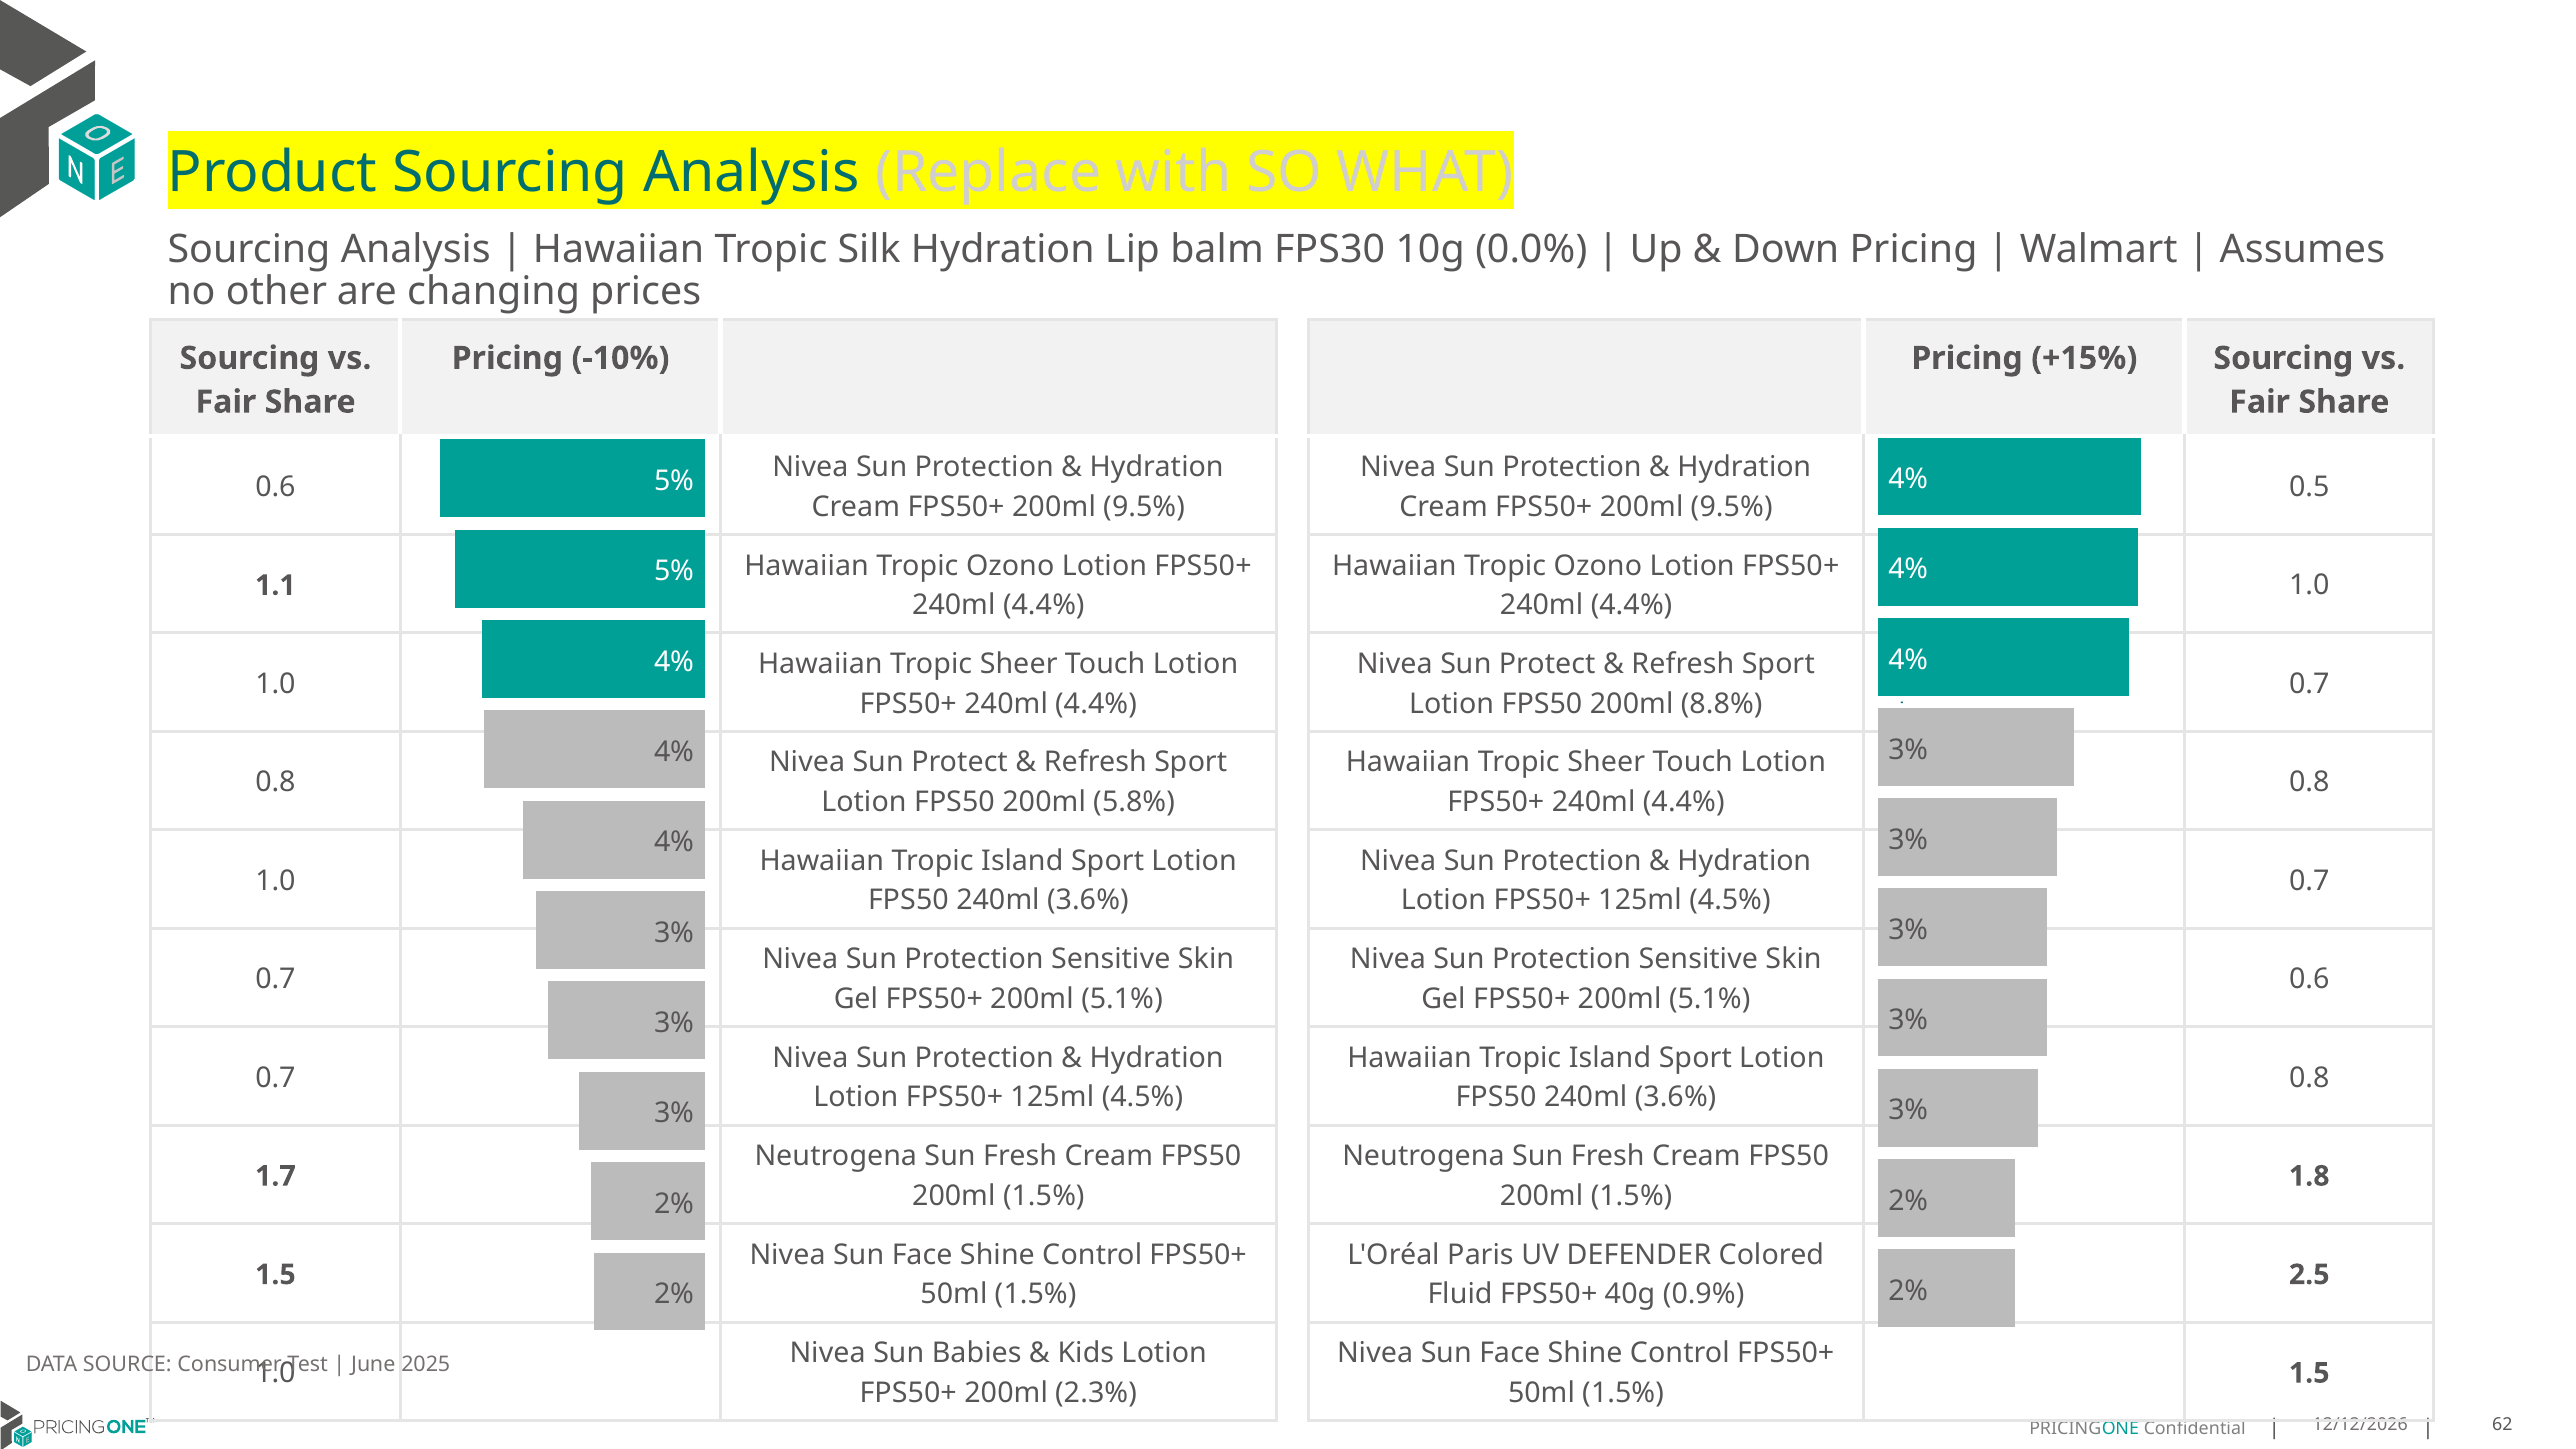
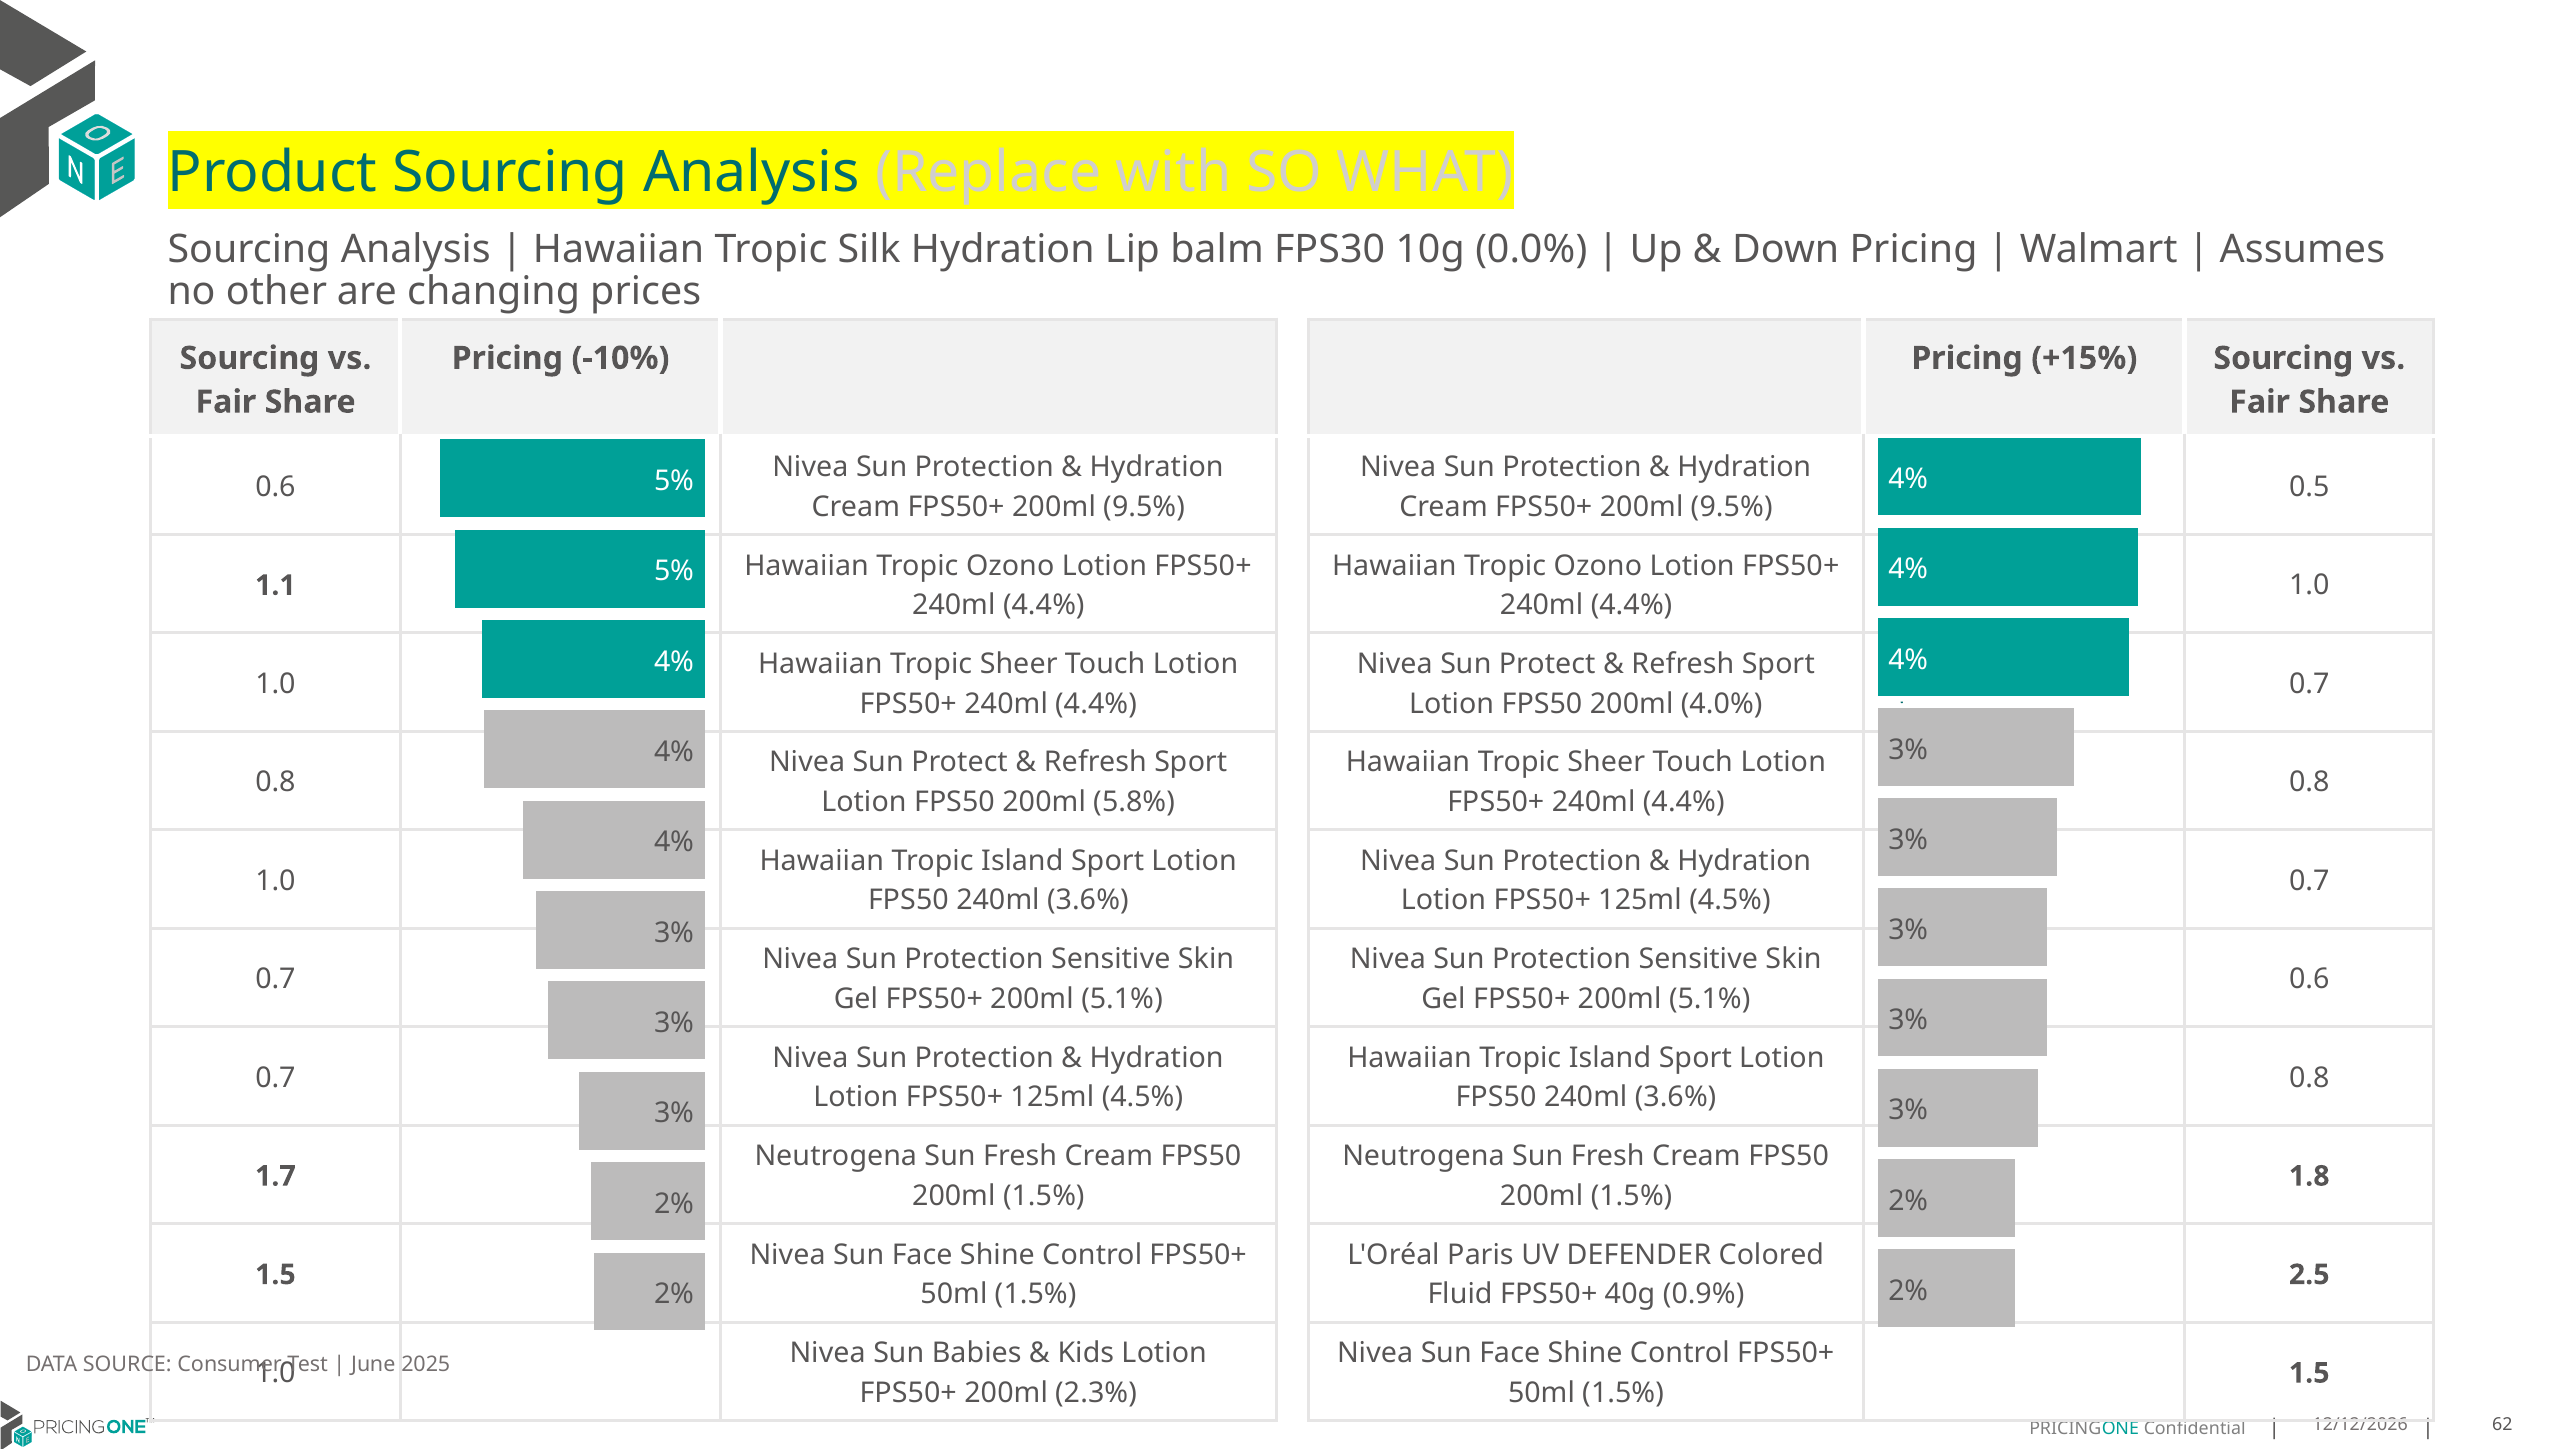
8.8%: 8.8% -> 4.0% (1722, 704)
